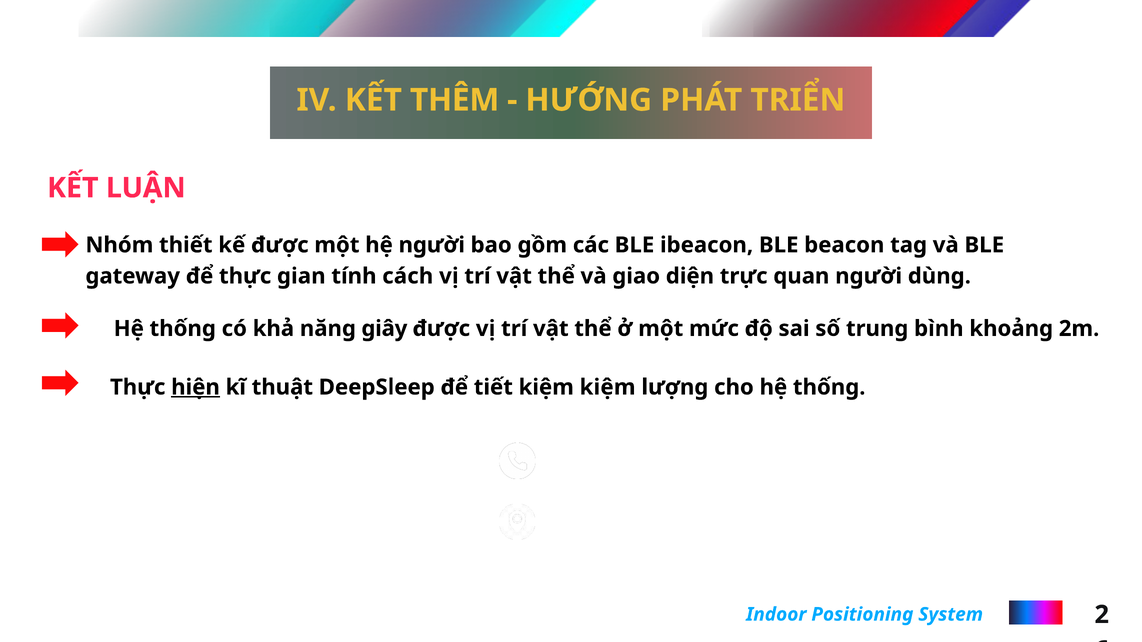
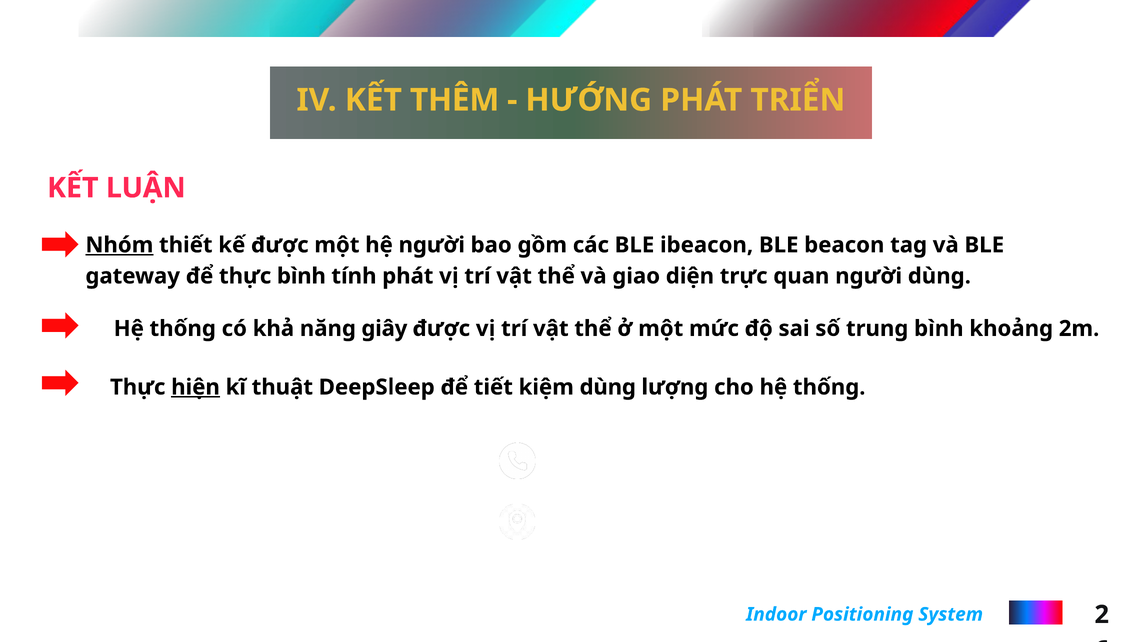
Nhóm underline: none -> present (119, 245)
thực gian: gian -> bình (301, 276)
tính cách: cách -> phát (408, 276)
kiệm kiệm: kiệm -> dùng (608, 387)
